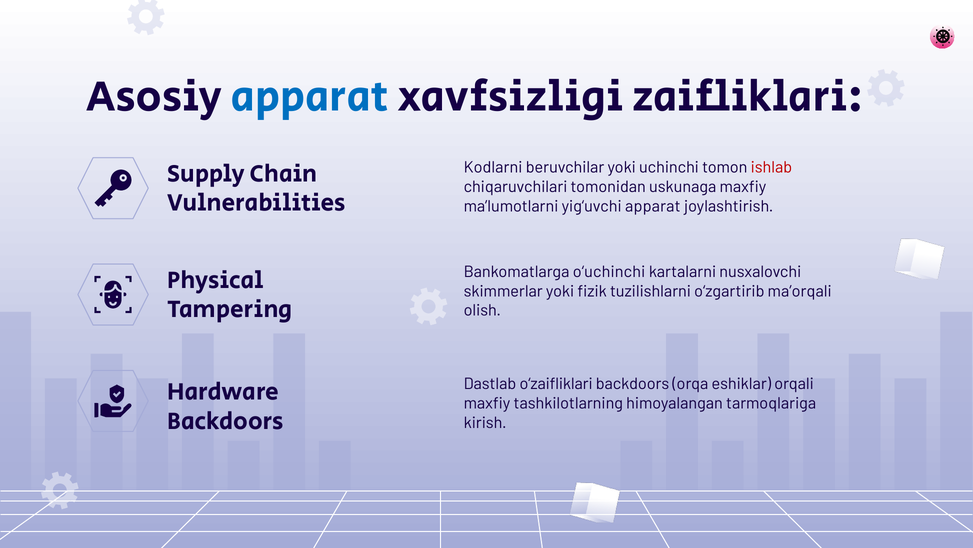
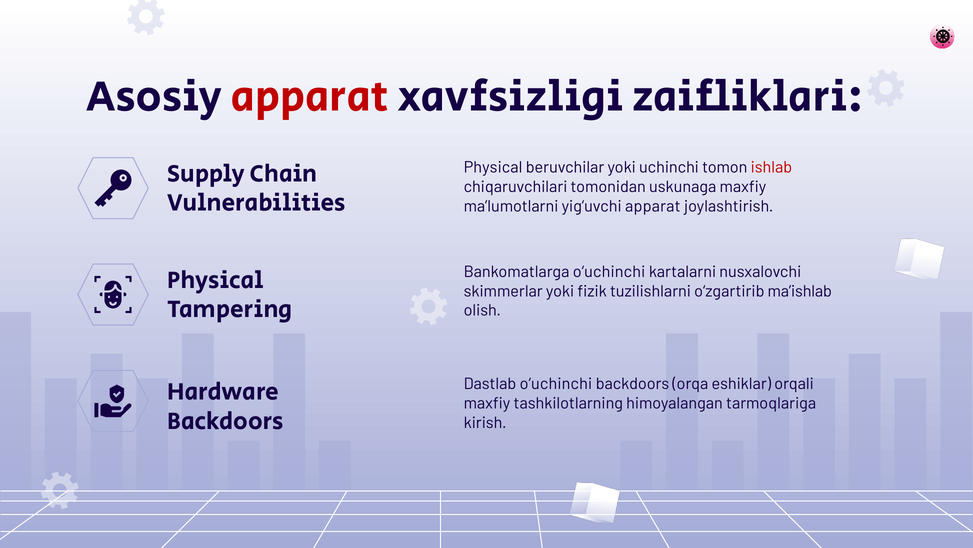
apparat colour: blue -> red (310, 96)
Kodlarni: Kodlarni -> Physical (493, 167)
ma’orqali: ma’orqali -> ma’ishlab (800, 291)
Dastlab o‘zaifliklari: o‘zaifliklari -> o‘uchinchi (556, 384)
